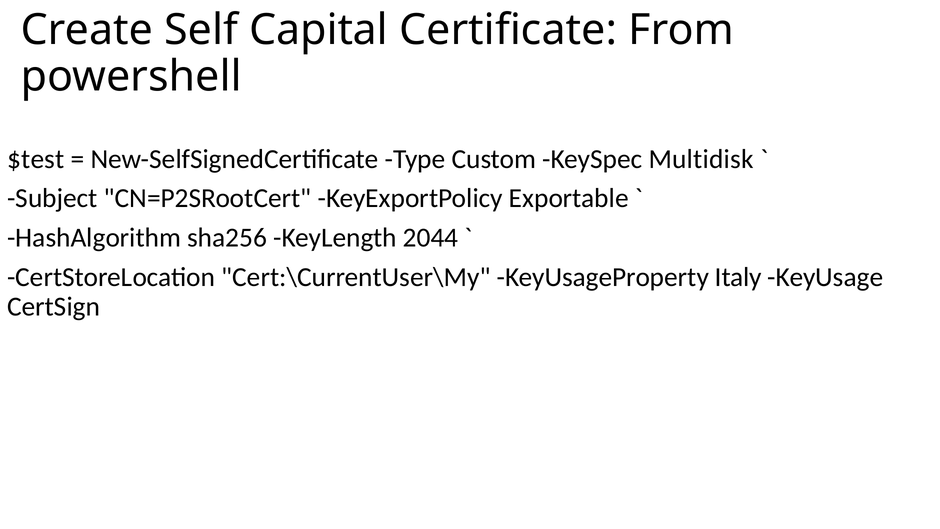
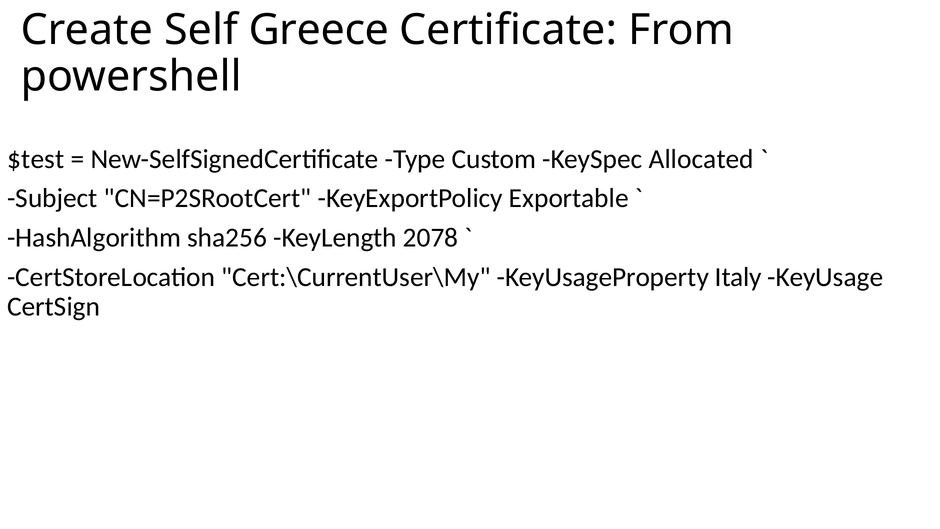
Capital: Capital -> Greece (319, 30)
Multidisk: Multidisk -> Allocated (701, 159)
2044: 2044 -> 2078 (431, 238)
